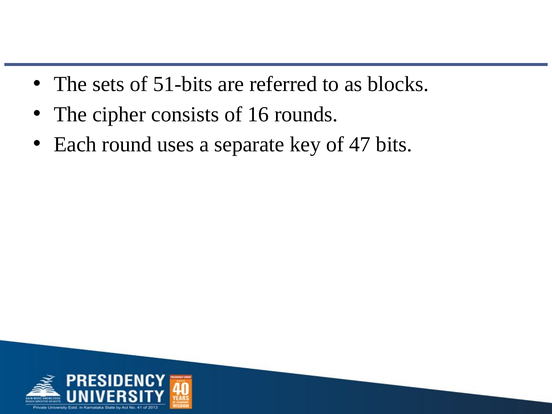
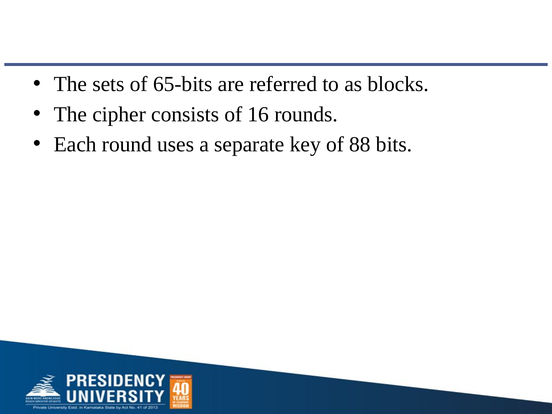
51-bits: 51-bits -> 65-bits (183, 84)
47: 47 -> 88 (360, 144)
